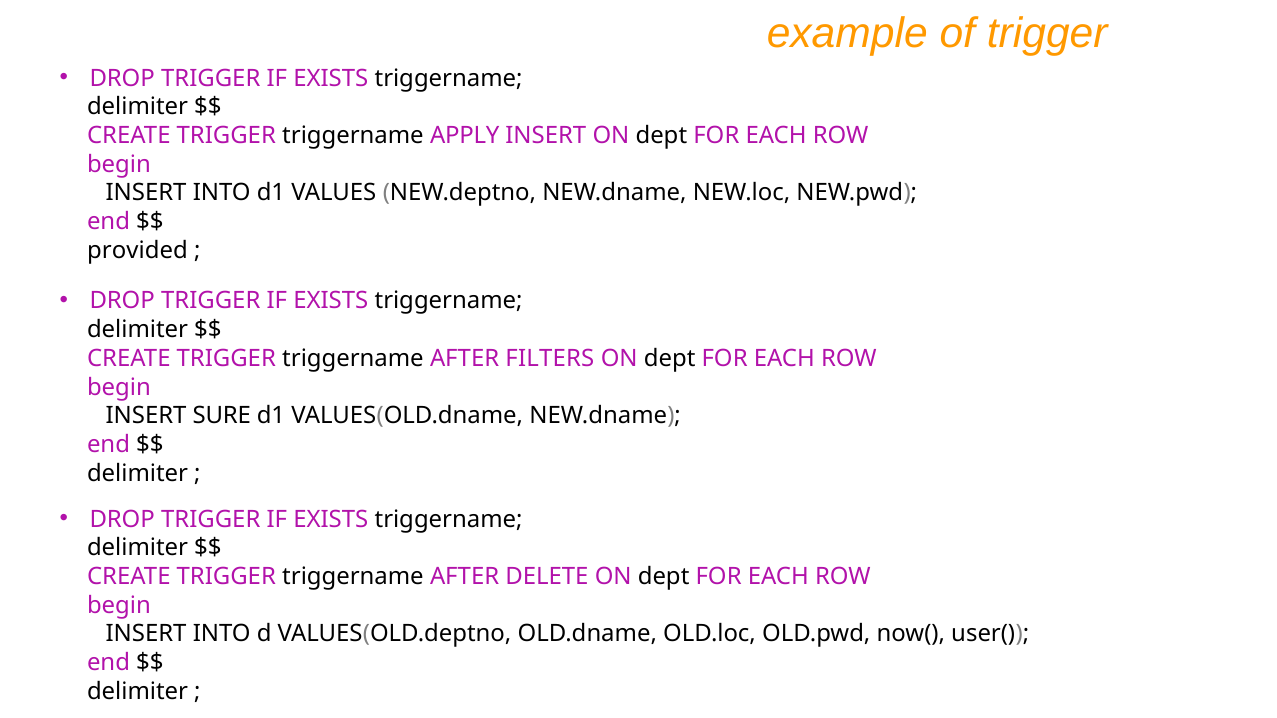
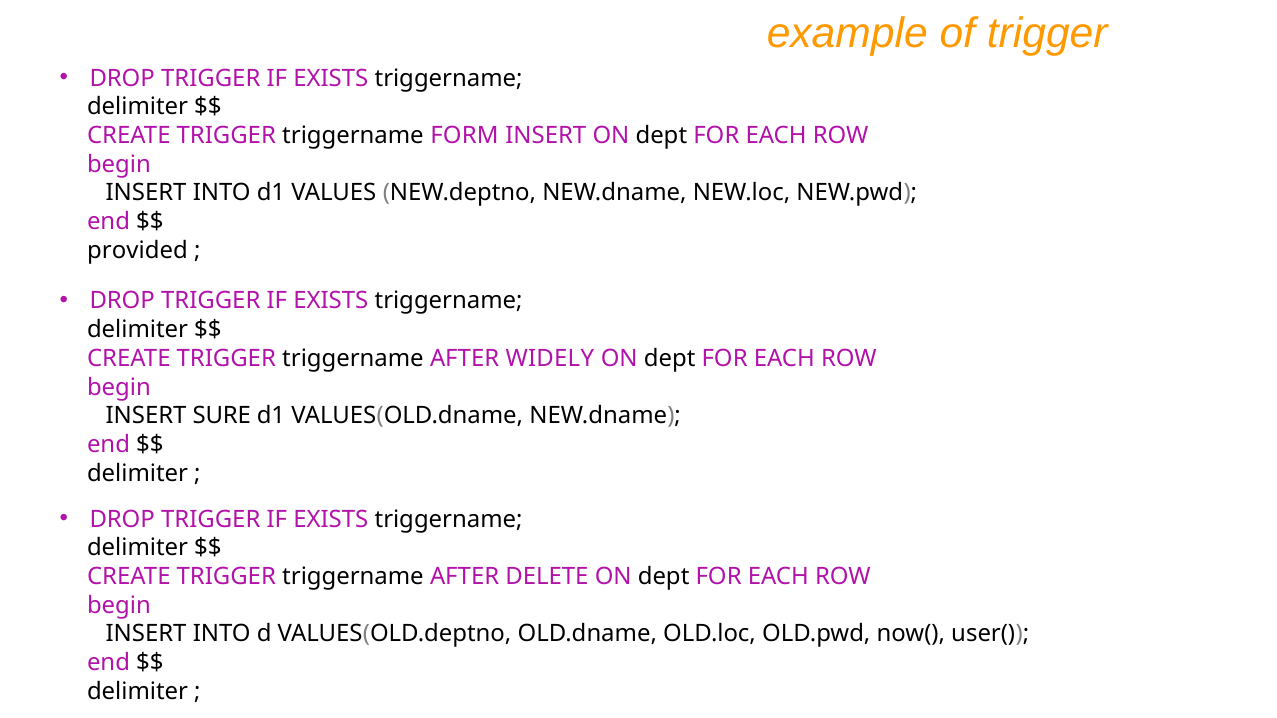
APPLY: APPLY -> FORM (464, 136)
FILTERS: FILTERS -> WIDELY (550, 359)
